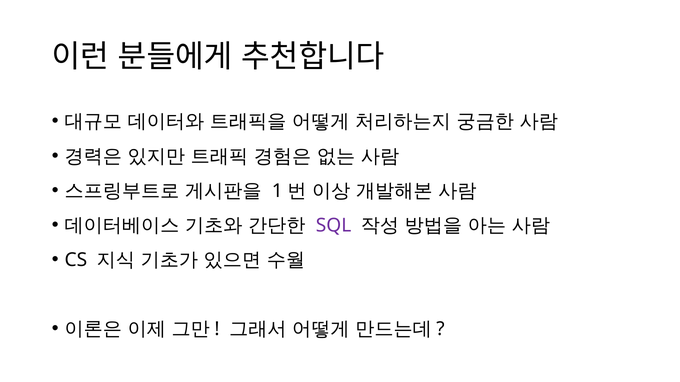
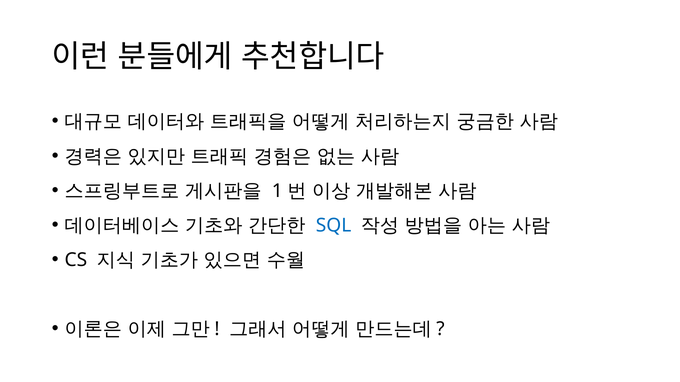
SQL colour: purple -> blue (334, 226)
